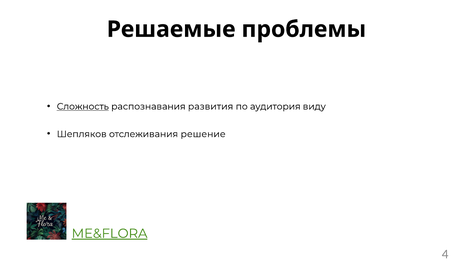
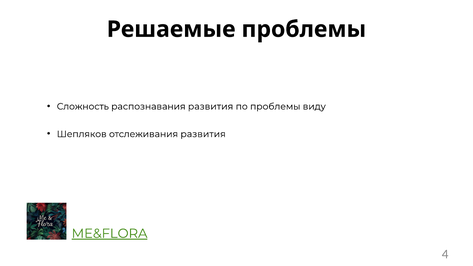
Сложность underline: present -> none (83, 107)
по аудитория: аудитория -> проблемы (275, 107)
отслеживания решение: решение -> развития (203, 134)
